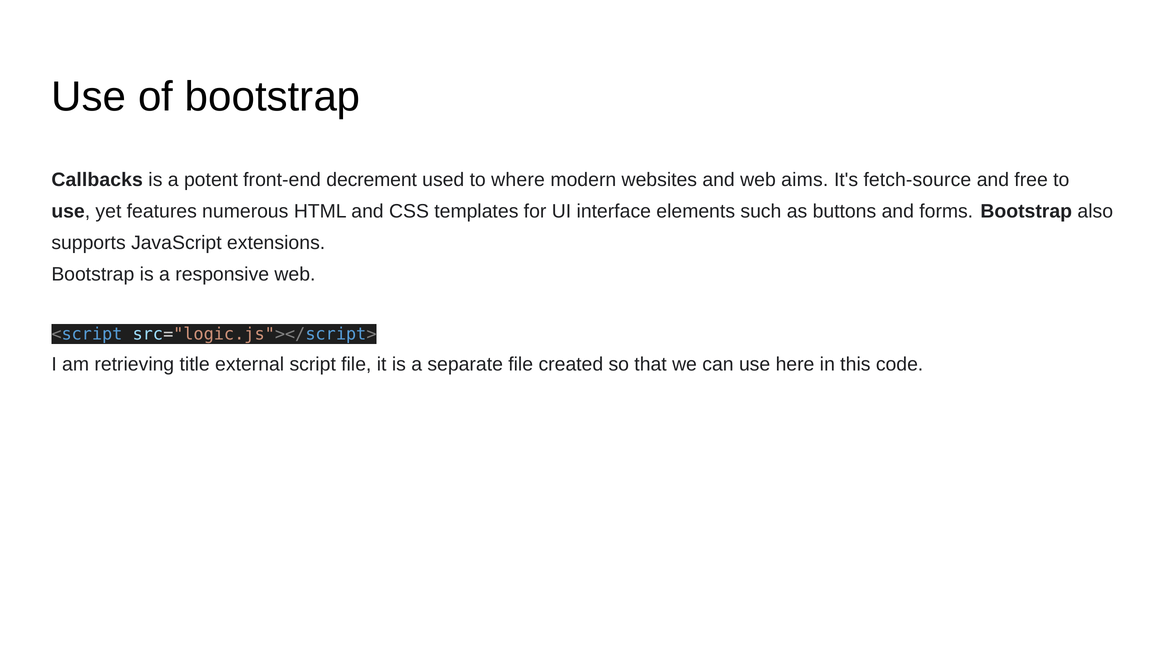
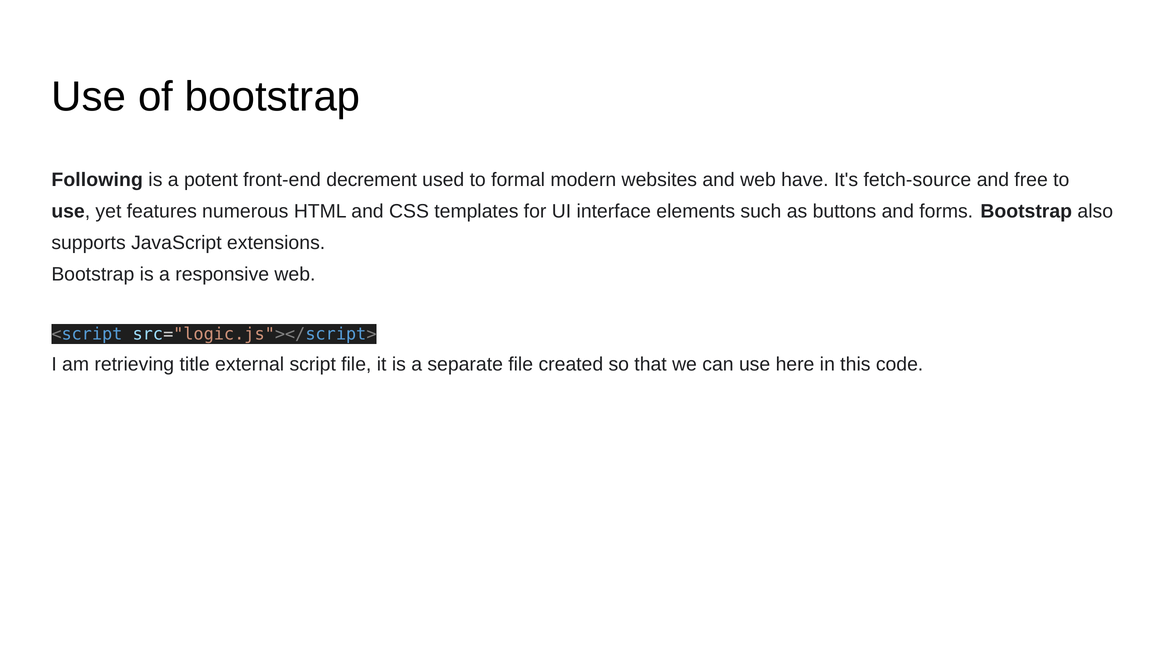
Callbacks: Callbacks -> Following (97, 180)
where: where -> formal (518, 180)
aims: aims -> have (805, 180)
